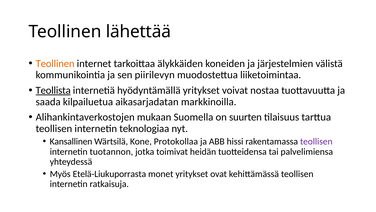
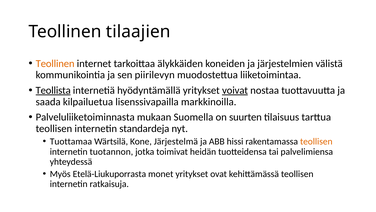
lähettää: lähettää -> tilaajien (138, 32)
voivat underline: none -> present (235, 90)
aikasarjadatan: aikasarjadatan -> lisenssivapailla (147, 102)
Alihankintaverkostojen: Alihankintaverkostojen -> Palveluliiketoiminnasta (85, 117)
teknologiaa: teknologiaa -> standardeja (144, 128)
Kansallinen: Kansallinen -> Tuottamaa (71, 141)
Protokollaa: Protokollaa -> Järjestelmä (176, 141)
teollisen colour: purple -> orange (316, 141)
